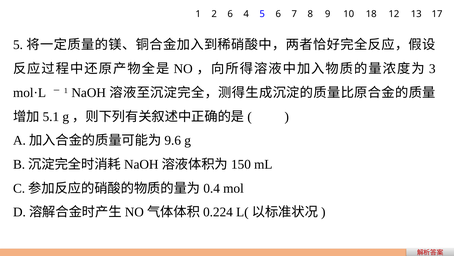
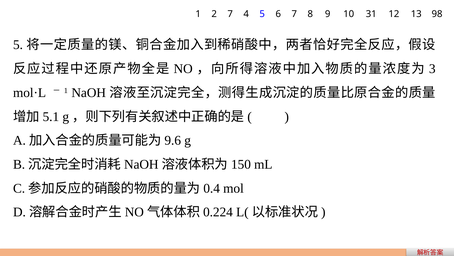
2 6: 6 -> 7 (230, 14)
18: 18 -> 31 (371, 14)
17: 17 -> 98 (437, 14)
